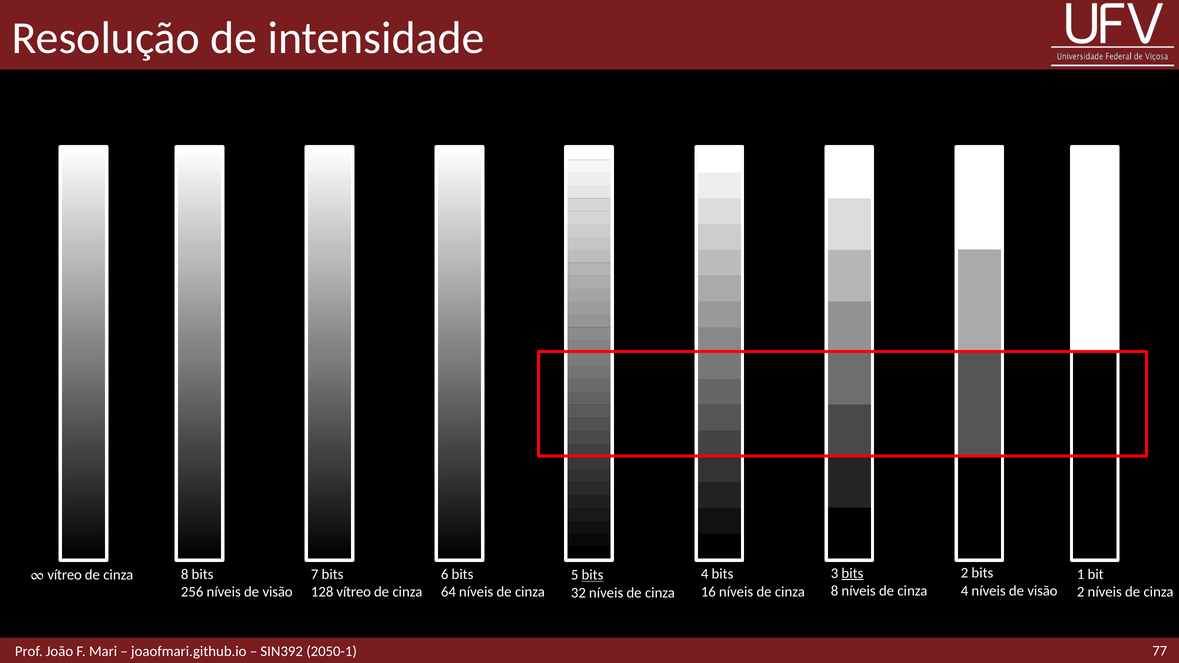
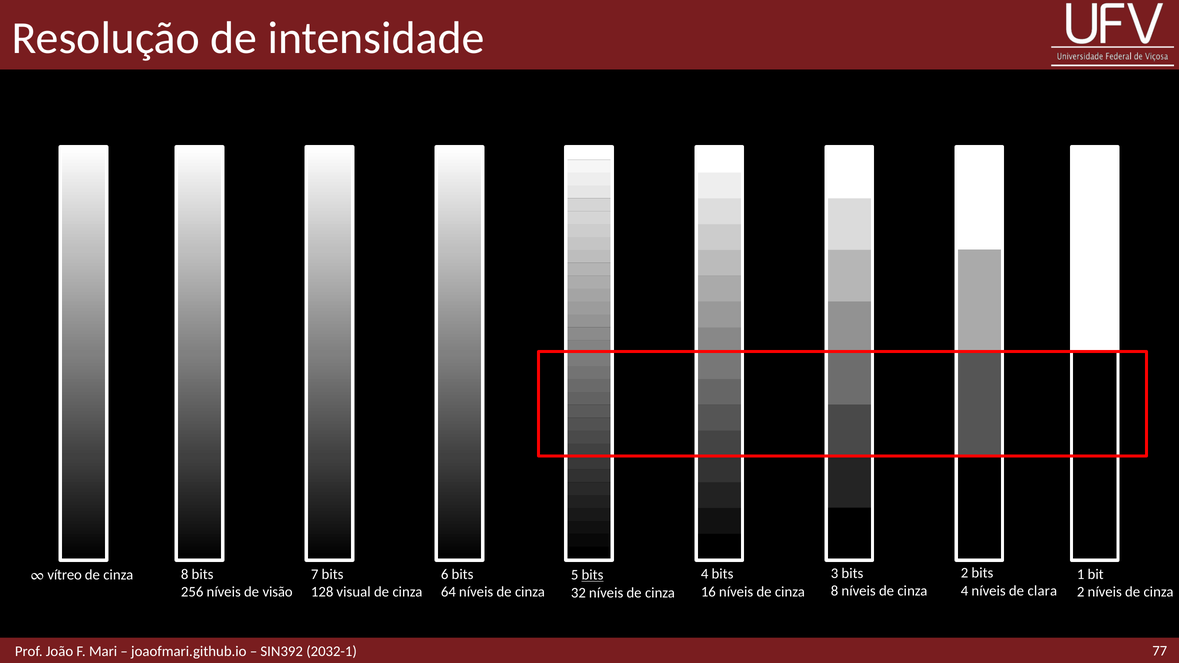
bits underline: present -> none (852, 573)
4 níveis de visão: visão -> clara (1042, 591)
128 vítreo: vítreo -> visual (354, 592)
2050-1: 2050-1 -> 2032-1 (332, 652)
